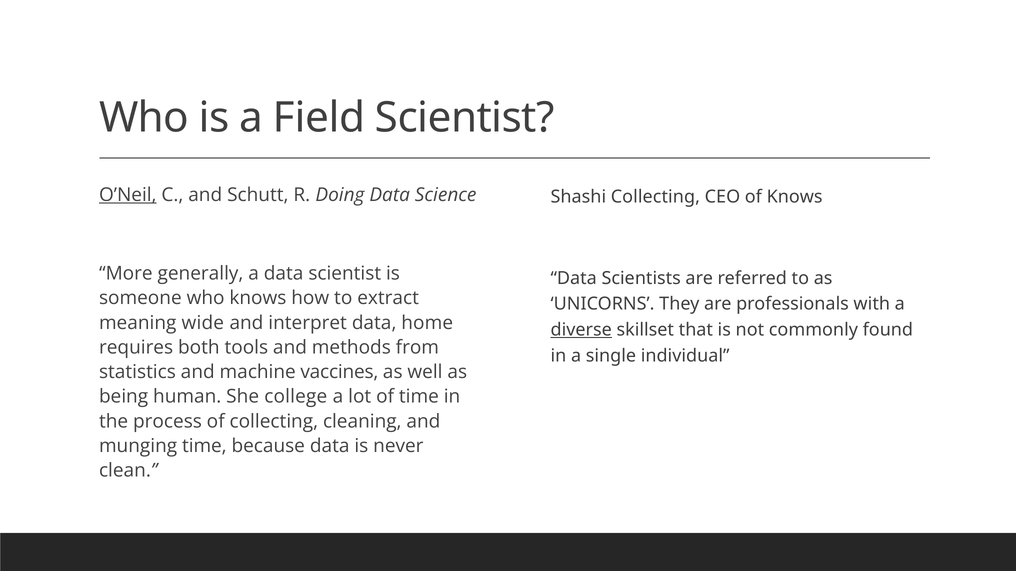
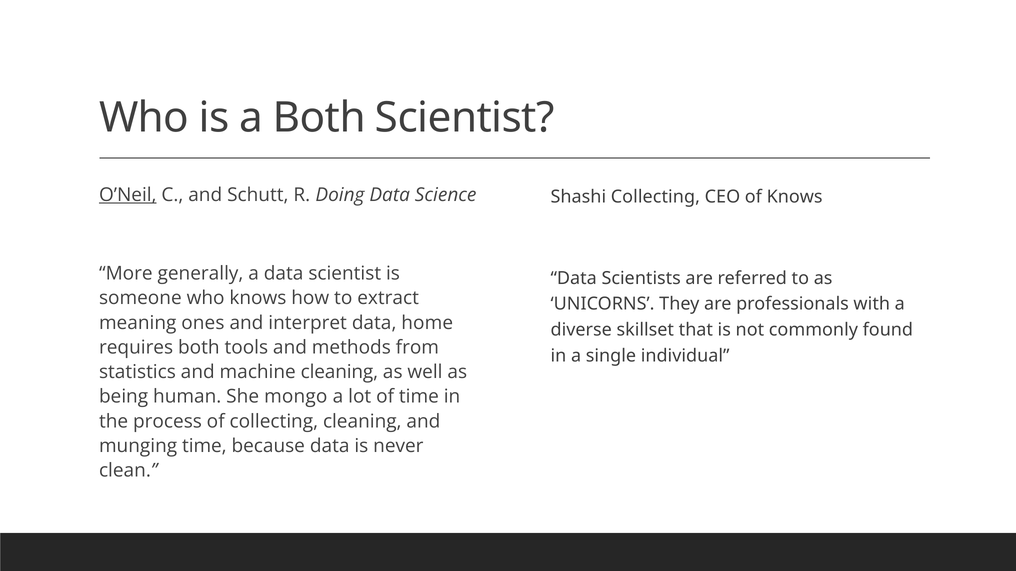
a Field: Field -> Both (319, 118)
wide: wide -> ones (203, 323)
diverse underline: present -> none (581, 330)
machine vaccines: vaccines -> cleaning (339, 372)
college: college -> mongo (296, 397)
